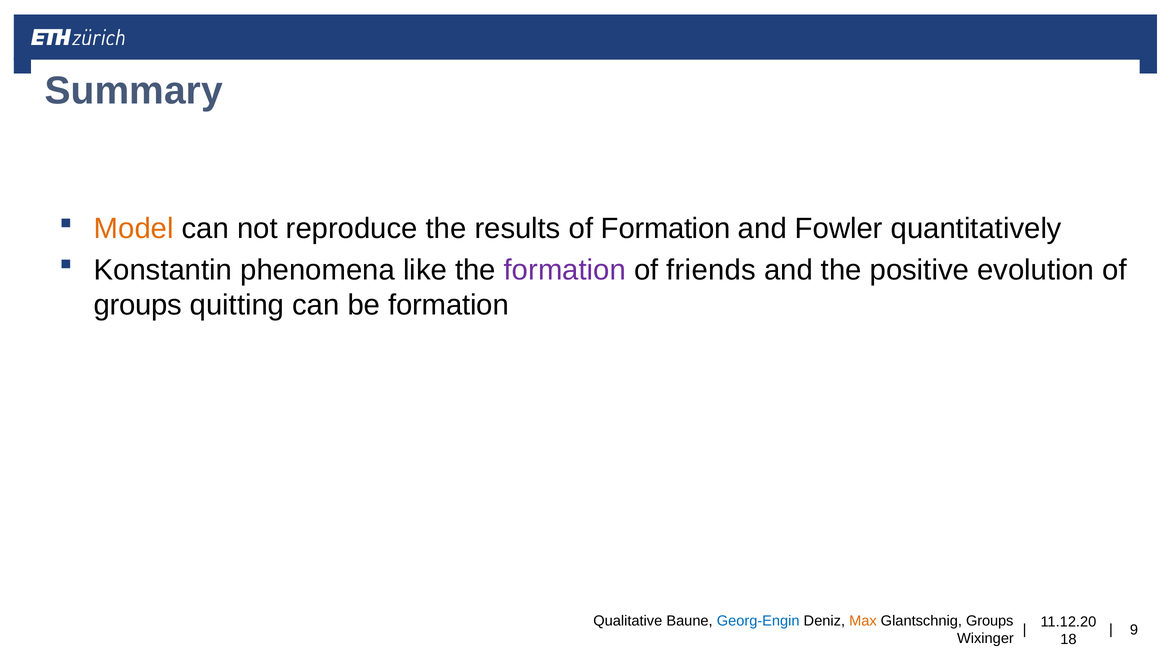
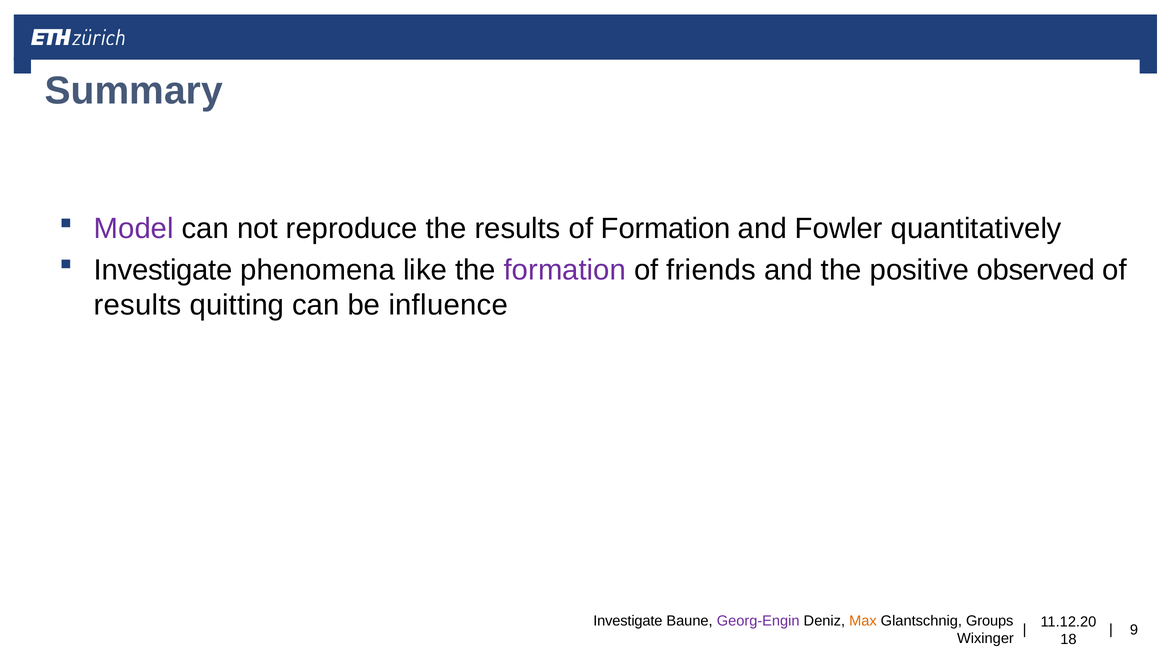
Model colour: orange -> purple (134, 229)
Konstantin: Konstantin -> Investigate (163, 270)
evolution: evolution -> observed (1036, 270)
groups: groups -> results (138, 305)
be formation: formation -> influence (448, 305)
Qualitative: Qualitative -> Investigate (628, 621)
Georg-Engin colour: blue -> purple (758, 621)
